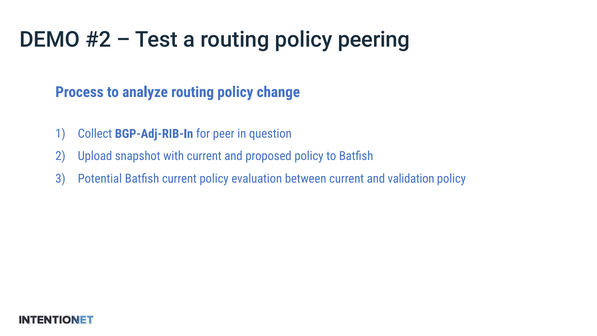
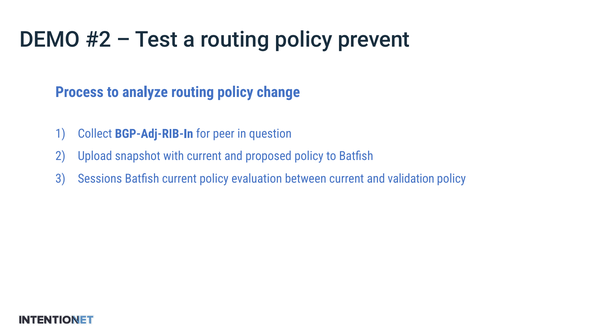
peering: peering -> prevent (374, 40)
Potential: Potential -> Sessions (100, 178)
